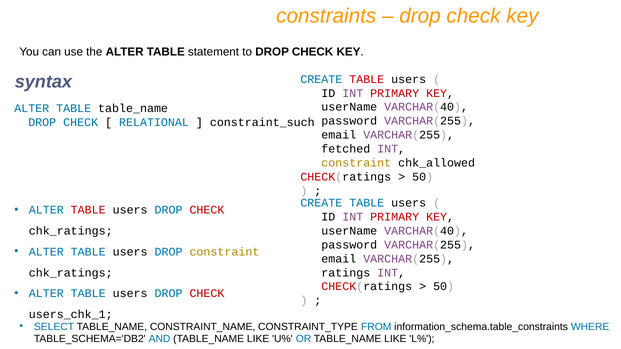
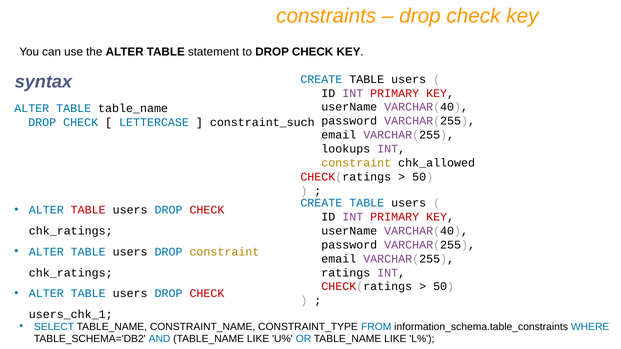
TABLE colour: red -> black (367, 79)
RELATIONAL: RELATIONAL -> LETTERCASE (154, 122)
fetched: fetched -> lookups (346, 149)
